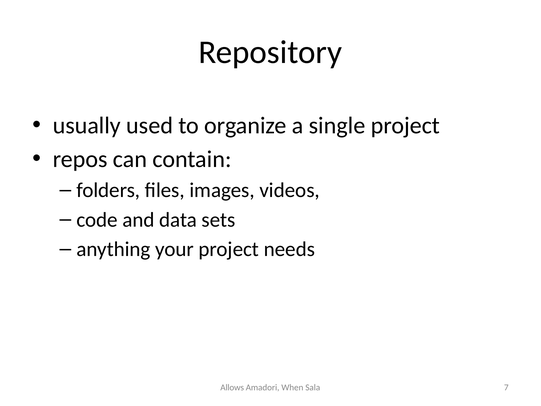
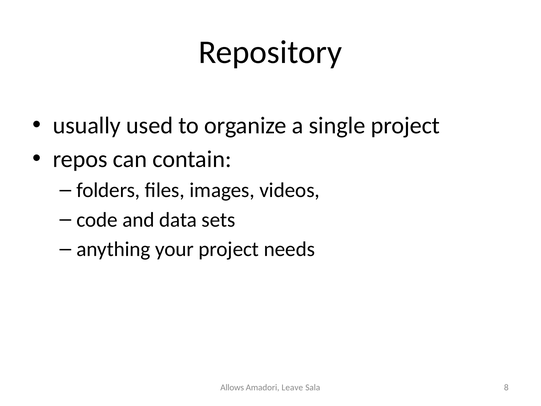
When: When -> Leave (292, 387)
7: 7 -> 8 (506, 387)
